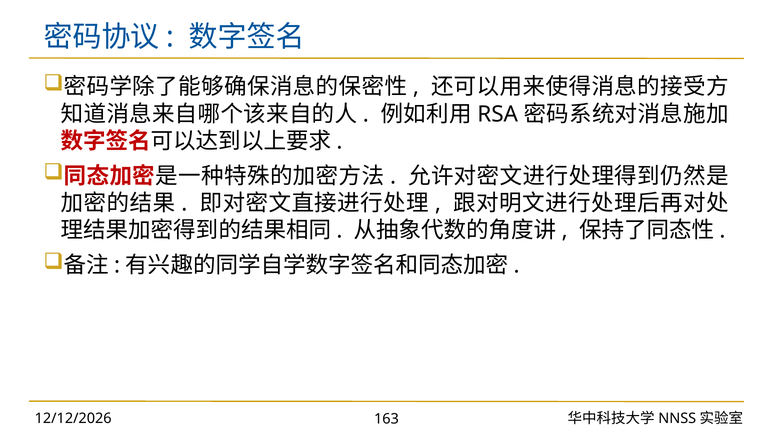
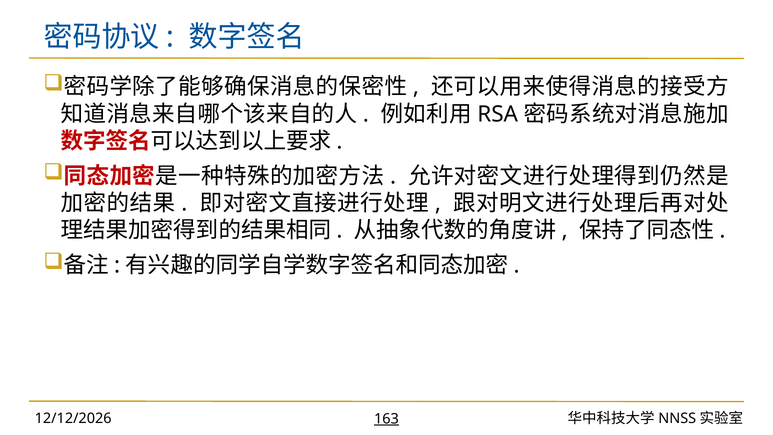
163 underline: none -> present (386, 419)
